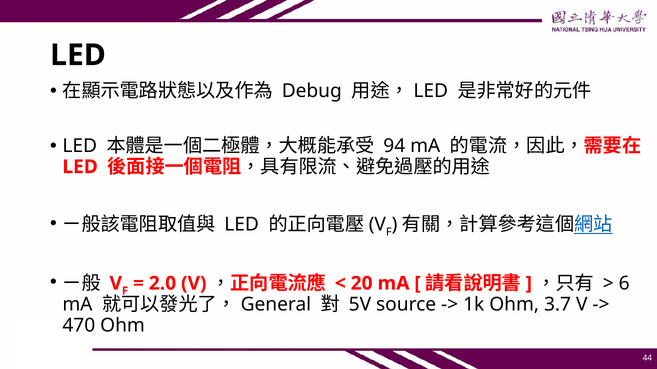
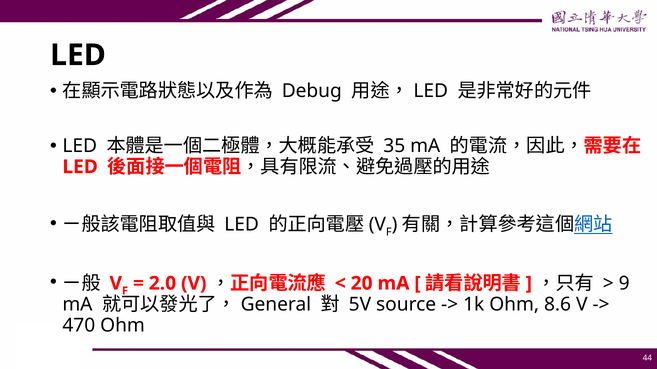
94: 94 -> 35 (394, 146)
6: 6 -> 9 (624, 284)
3.7: 3.7 -> 8.6 (558, 305)
